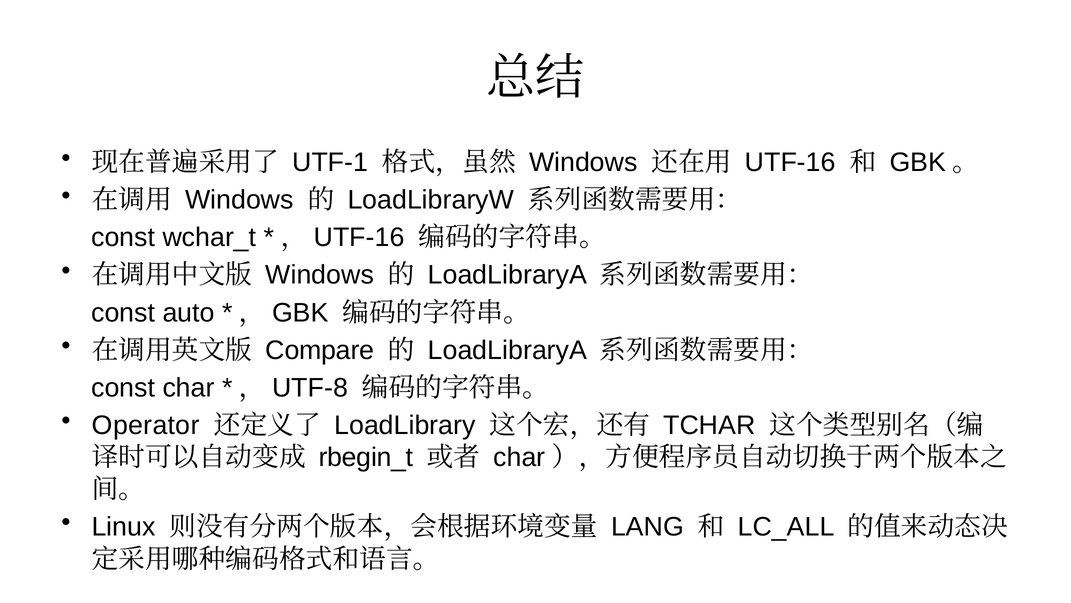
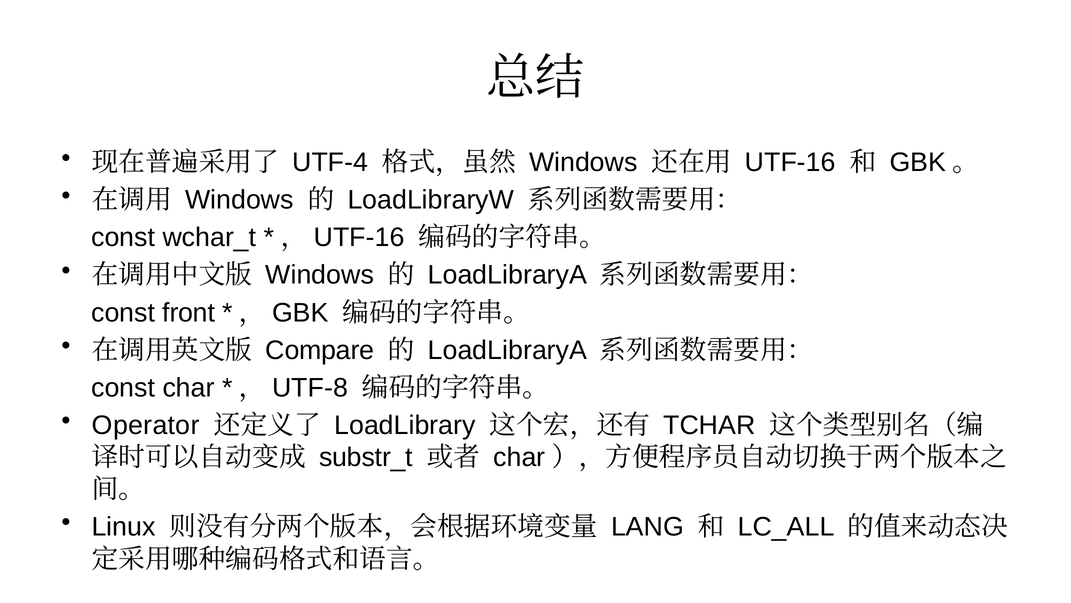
UTF-1: UTF-1 -> UTF-4 (330, 162)
auto: auto -> front (189, 312)
rbegin_t: rbegin_t -> substr_t (366, 457)
